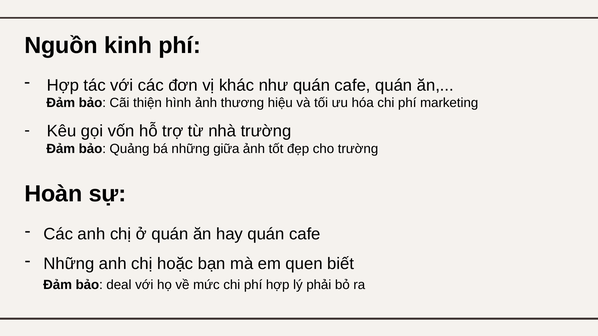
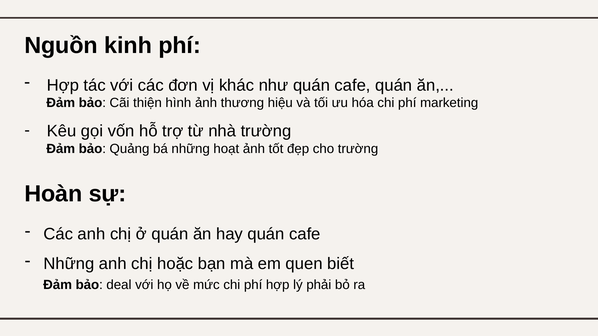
giữa: giữa -> hoạt (226, 149)
